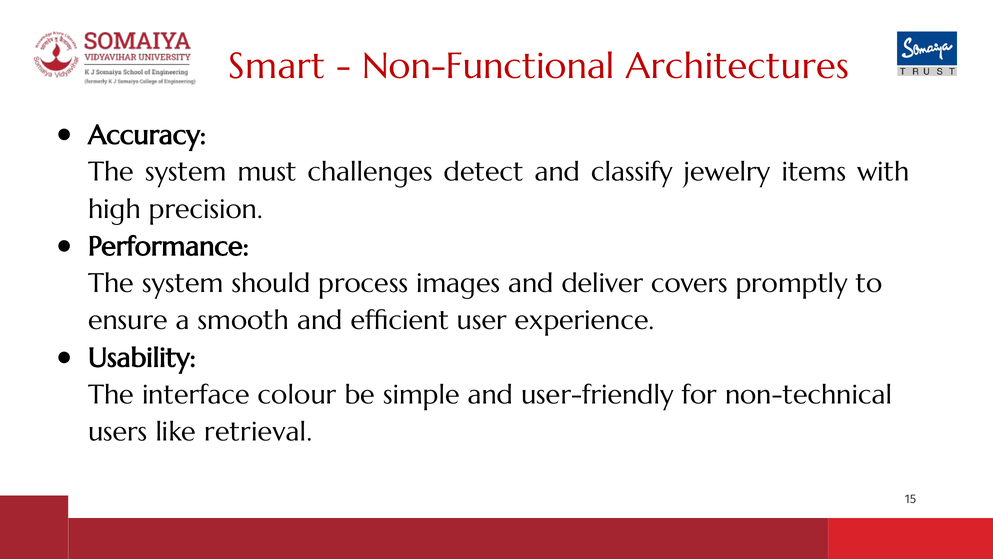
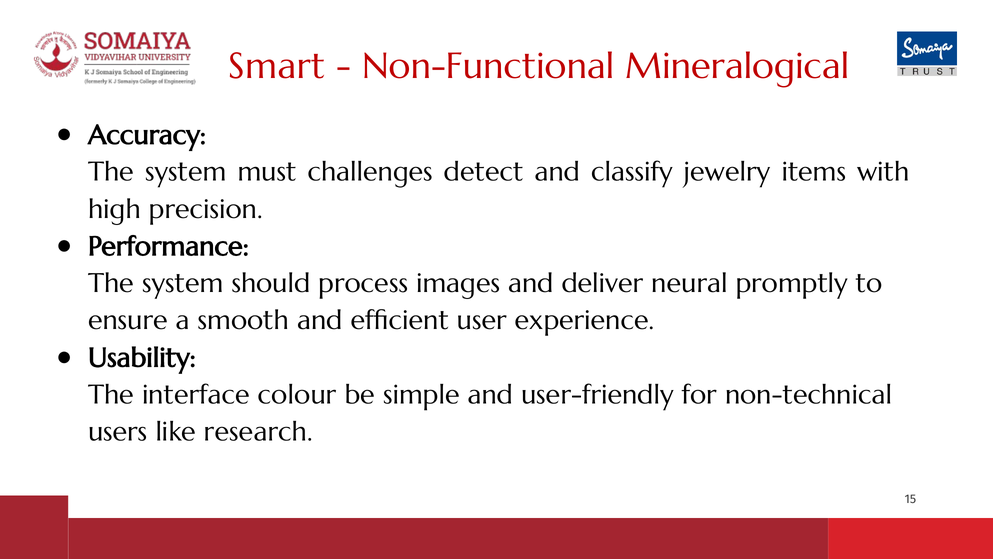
Architectures: Architectures -> Mineralogical (737, 66)
covers: covers -> neural (689, 283)
retrieval: retrieval -> research (258, 432)
